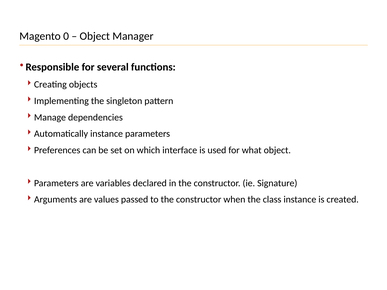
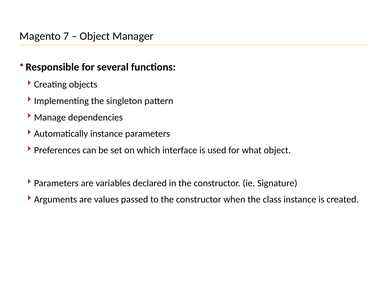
0: 0 -> 7 (66, 36)
